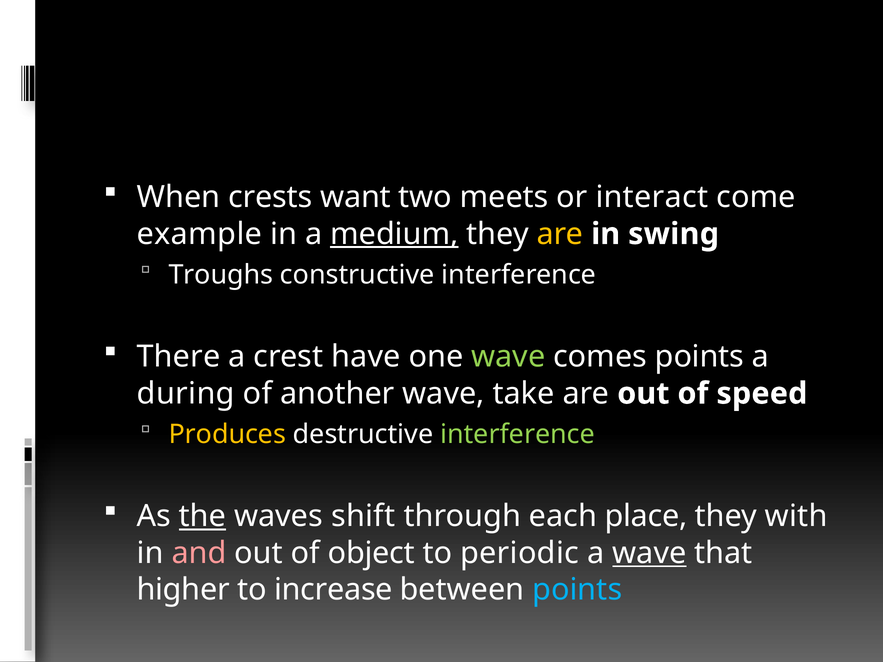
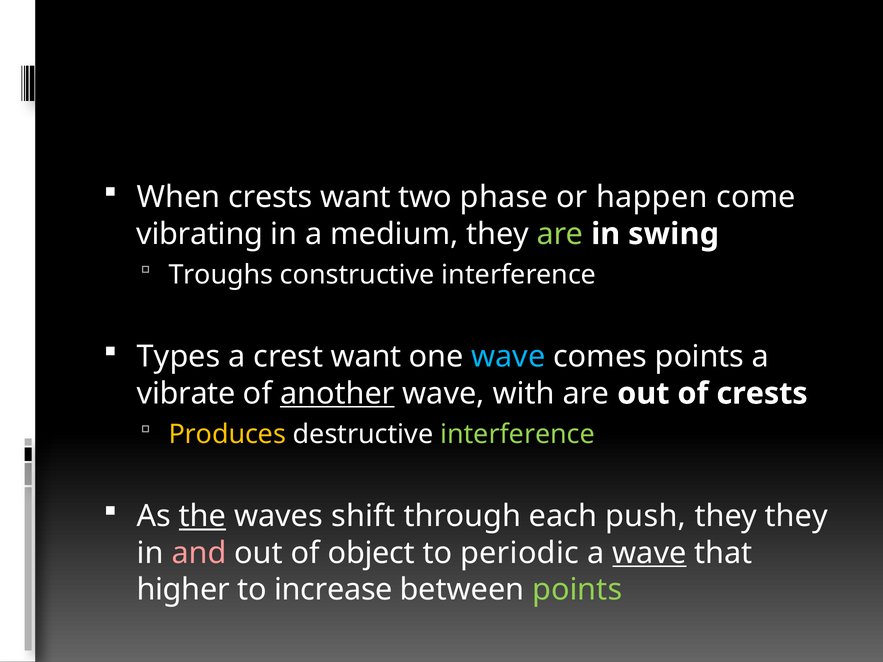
meets: meets -> phase (504, 197)
interact: interact -> happen (652, 197)
example: example -> vibrating (200, 234)
medium underline: present -> none (394, 234)
are colour: yellow -> light green (560, 234)
There: There -> Types (179, 357)
crest have: have -> want (366, 357)
wave colour: light green -> light blue (508, 357)
during: during -> vibrate (186, 394)
another underline: none -> present (337, 394)
take: take -> with (524, 394)
of speed: speed -> crests (762, 394)
place: place -> push (646, 516)
they with: with -> they (796, 516)
points colour: light blue -> light green (577, 590)
